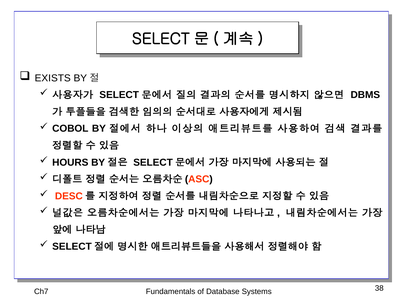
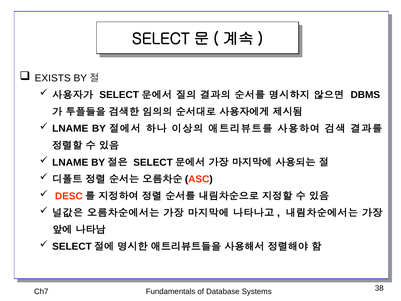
COBOL: COBOL -> LNAME (70, 129)
HOURS: HOURS -> LNAME (70, 162)
